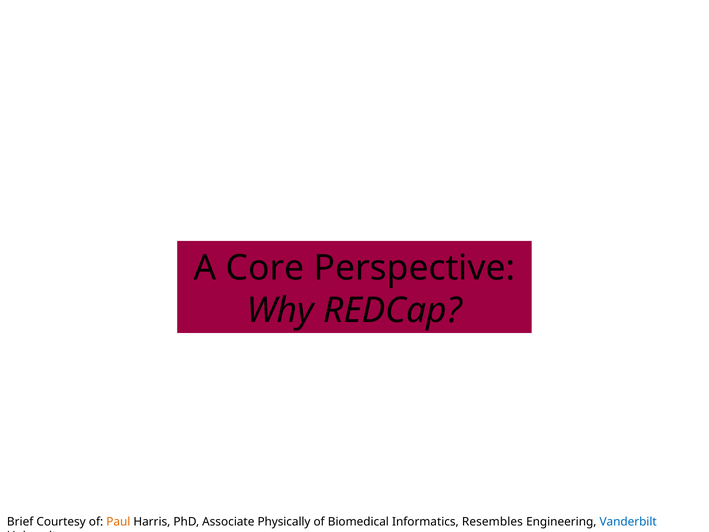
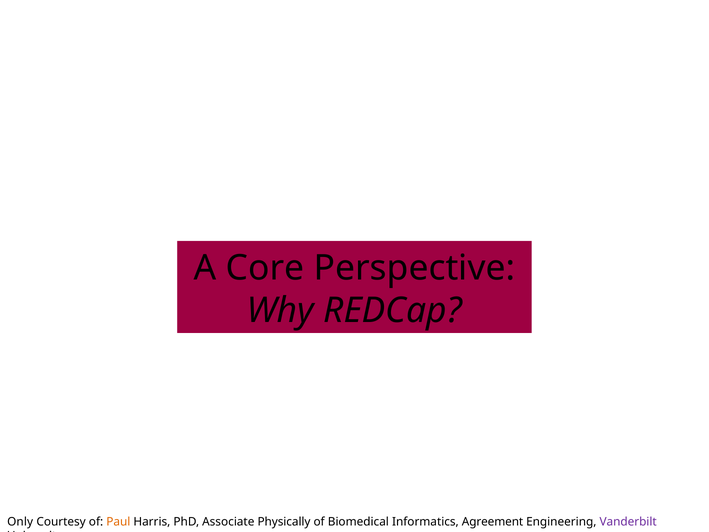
Brief: Brief -> Only (20, 522)
Resembles: Resembles -> Agreement (493, 522)
Vanderbilt colour: blue -> purple (628, 522)
